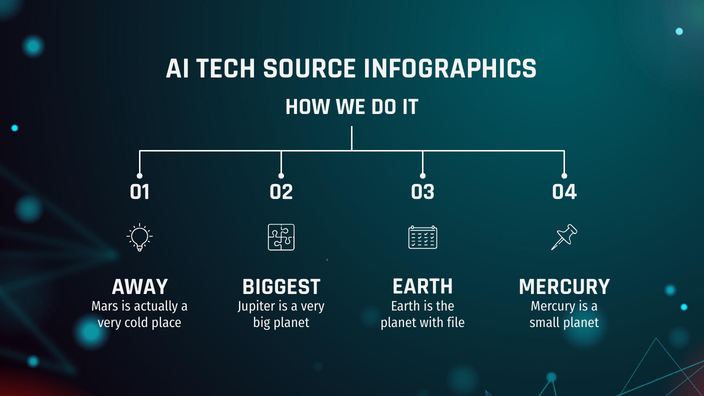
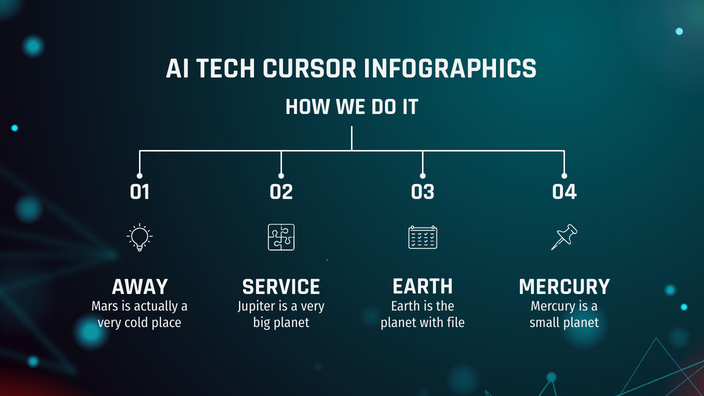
SOURCE: SOURCE -> CURSOR (310, 68)
BIGGEST: BIGGEST -> SERVICE (281, 286)
